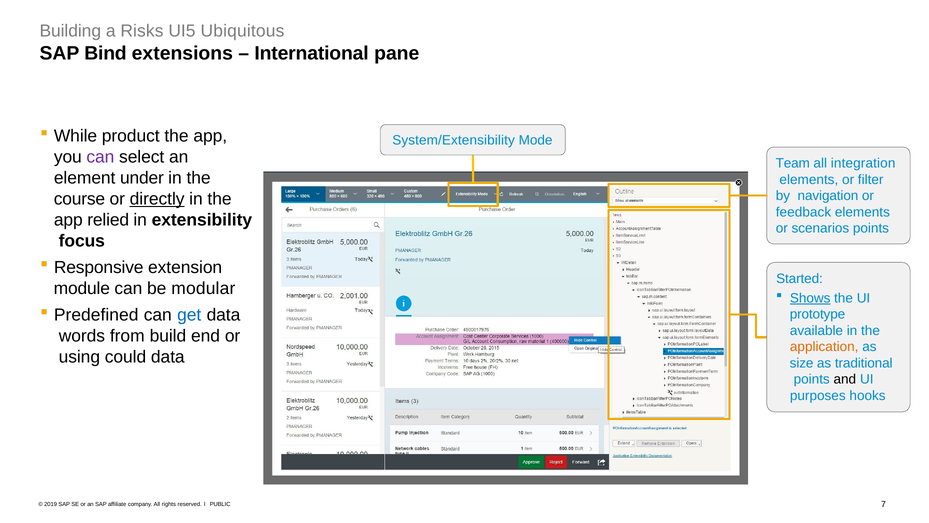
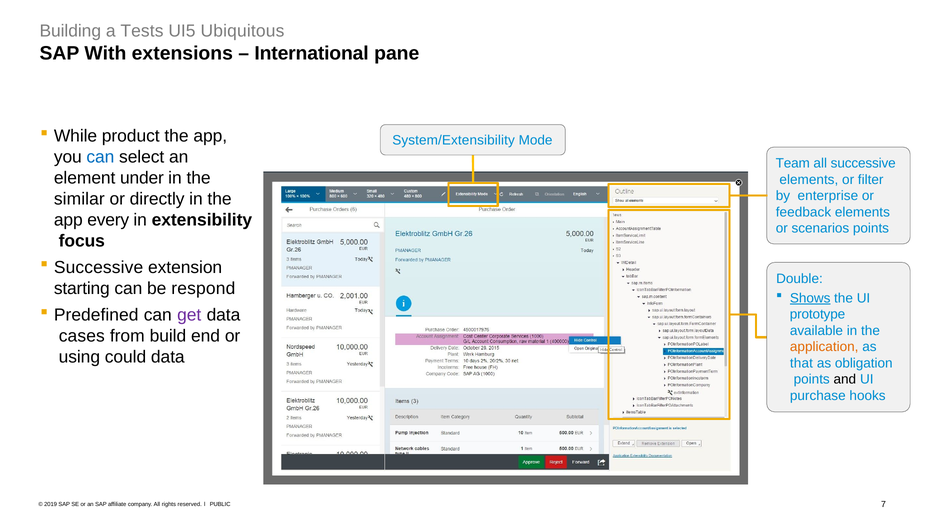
Risks: Risks -> Tests (142, 31)
Bind: Bind -> With (105, 53)
can colour: purple -> blue (100, 157)
all integration: integration -> successive (863, 163)
navigation: navigation -> enterprise (828, 196)
course: course -> similar (79, 199)
directly underline: present -> none (157, 199)
relied: relied -> every (108, 220)
Responsive: Responsive -> Successive (99, 267)
Started: Started -> Double (799, 279)
module: module -> starting (82, 288)
modular: modular -> respond (203, 288)
get colour: blue -> purple (189, 315)
words: words -> cases (82, 336)
size: size -> that (801, 363)
traditional: traditional -> obligation (864, 363)
purposes: purposes -> purchase (818, 395)
